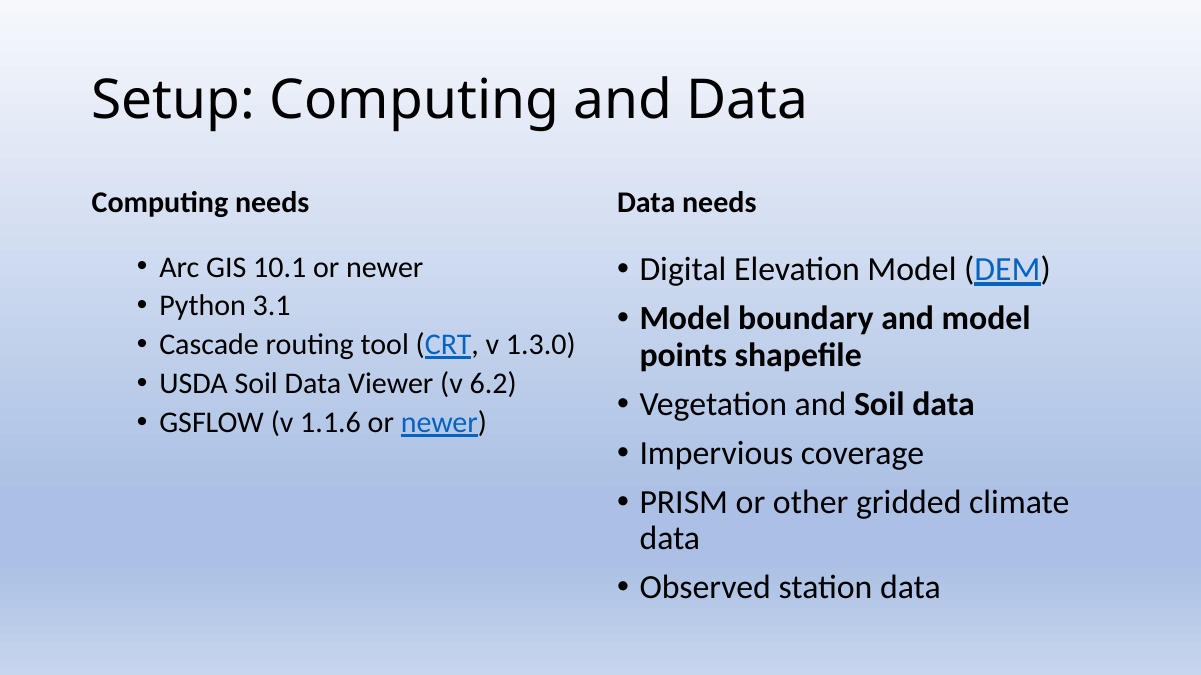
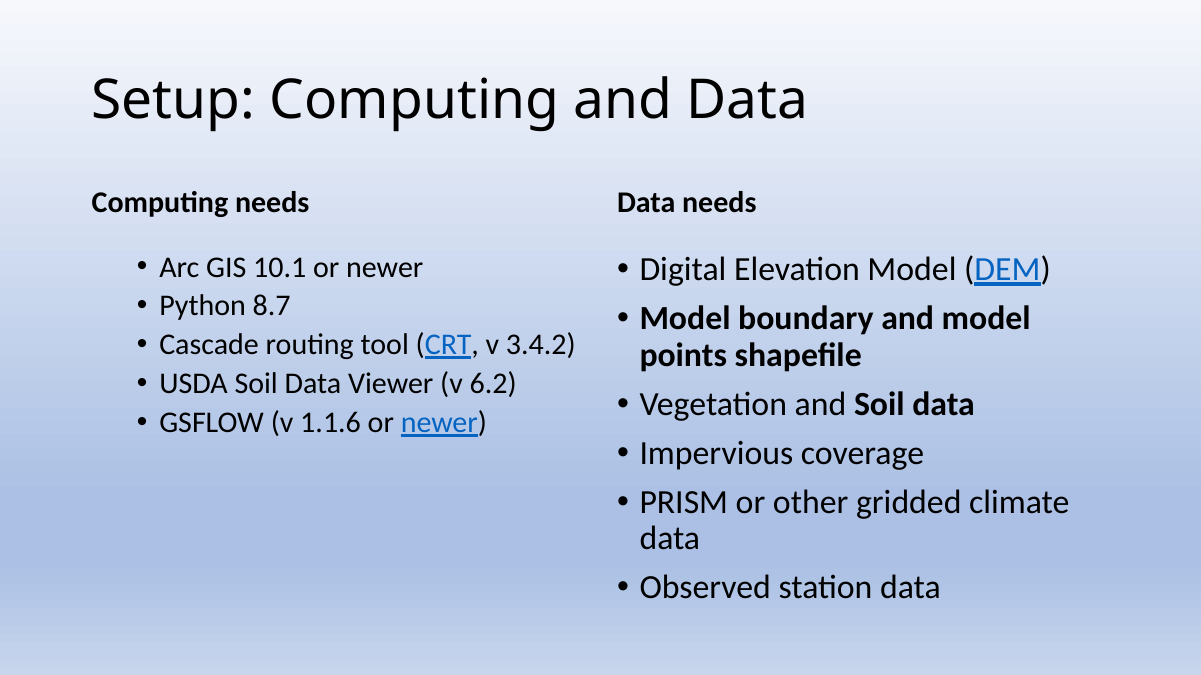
3.1: 3.1 -> 8.7 (272, 306)
1.3.0: 1.3.0 -> 3.4.2 (541, 345)
